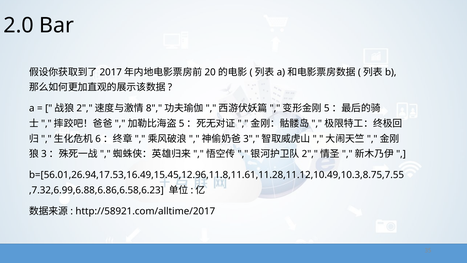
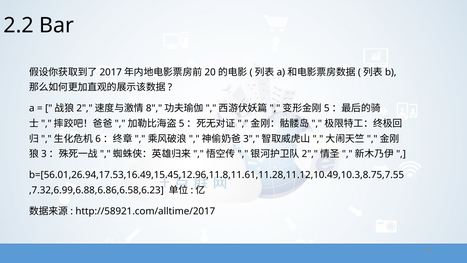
2.0: 2.0 -> 2.2 (19, 25)
